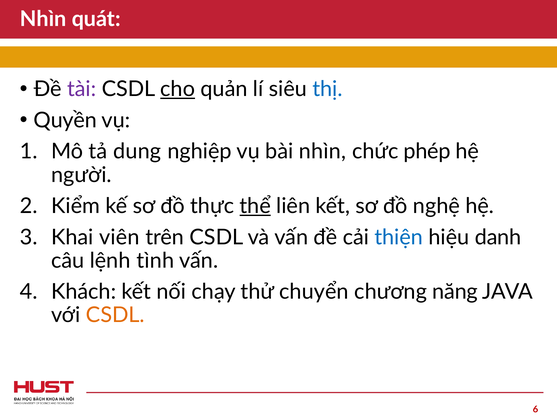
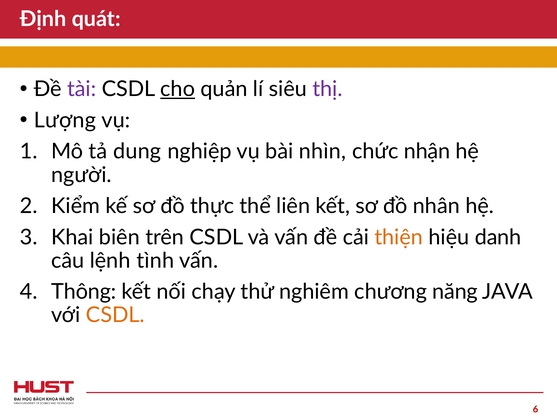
Nhìn: Nhìn -> Định (43, 19)
thị colour: blue -> purple (327, 89)
Quyền: Quyền -> Lượng (65, 120)
phép: phép -> nhận (427, 151)
thể underline: present -> none (255, 206)
nghệ: nghệ -> nhân (436, 206)
viên: viên -> biên (119, 237)
thiện colour: blue -> orange (399, 237)
Khách: Khách -> Thông (84, 292)
chuyển: chuyển -> nghiêm (314, 292)
